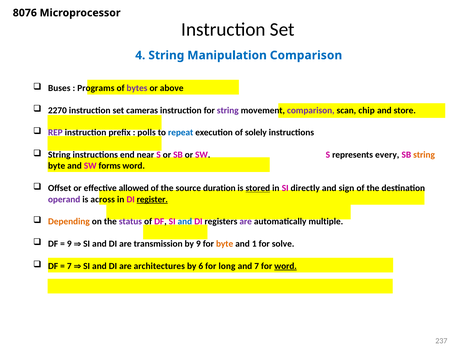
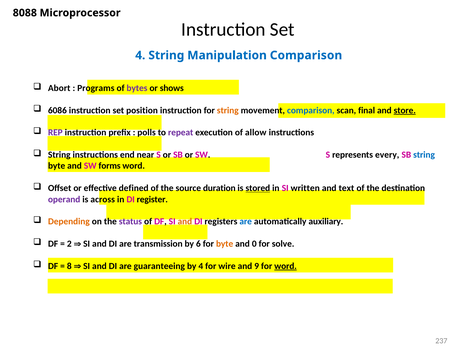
8076: 8076 -> 8088 (25, 13)
Buses: Buses -> Abort (59, 88)
above: above -> shows (172, 88)
2270: 2270 -> 6086 (57, 110)
cameras: cameras -> position (142, 110)
string colour: purple -> orange (228, 110)
comparison colour: purple -> blue (311, 110)
chip: chip -> final (367, 110)
store underline: none -> present (405, 110)
repeat colour: blue -> purple (181, 133)
solely: solely -> allow (256, 133)
string colour: orange -> blue (424, 155)
allowed: allowed -> defined (134, 188)
directly: directly -> written (305, 188)
sign: sign -> text (346, 188)
register underline: present -> none (152, 199)
and colour: blue -> orange (185, 222)
are colour: purple -> blue (246, 222)
multiple: multiple -> auxiliary (326, 222)
9: 9 -> 2 (69, 244)
by 9: 9 -> 6 (198, 244)
1: 1 -> 0 (254, 244)
7: 7 -> 8 (69, 266)
architectures: architectures -> guaranteeing (159, 266)
by 6: 6 -> 4 (201, 266)
long: long -> wire (227, 266)
and 7: 7 -> 9 (257, 266)
